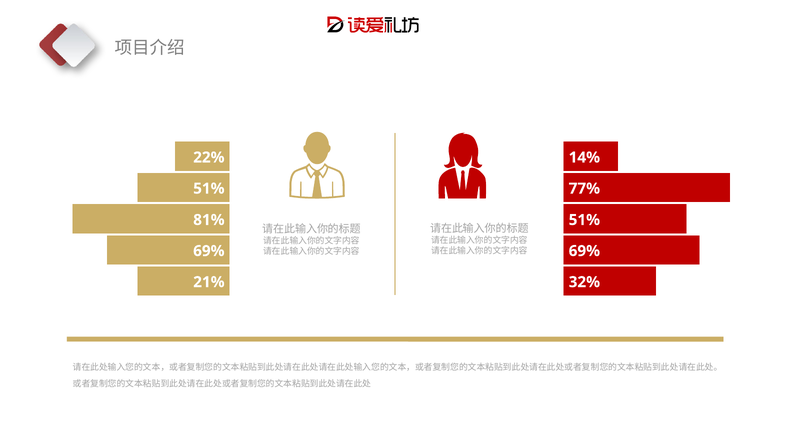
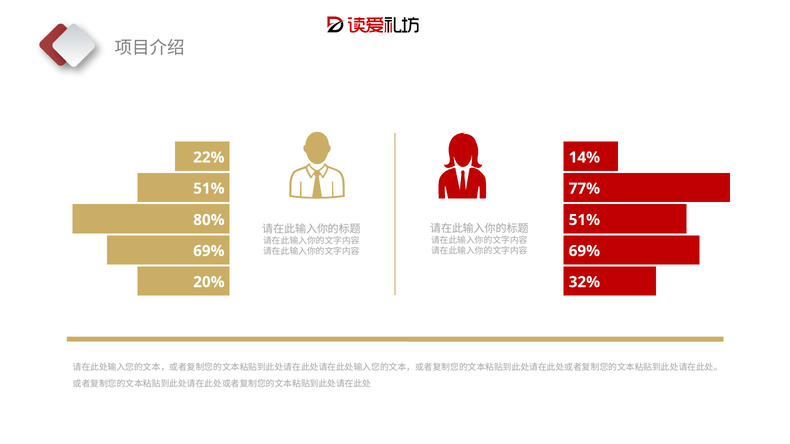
81%: 81% -> 80% (209, 220)
21%: 21% -> 20% (209, 282)
